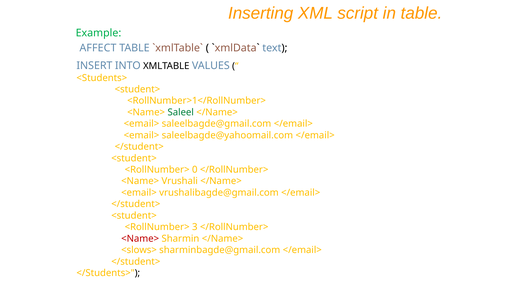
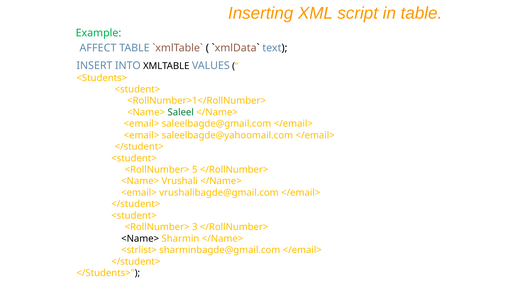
0: 0 -> 5 (195, 170)
<Name> colour: red -> black (140, 238)
<slows>: <slows> -> <strlist> (139, 250)
